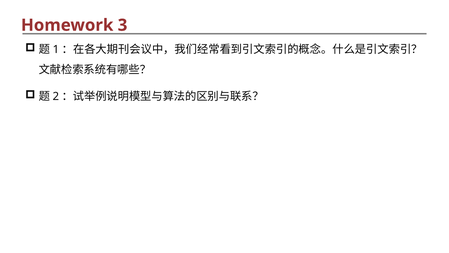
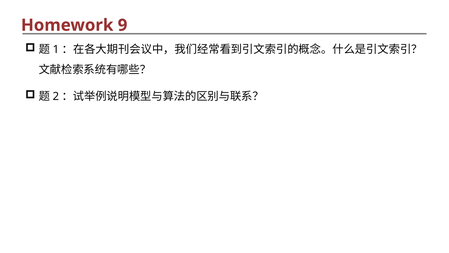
3: 3 -> 9 (123, 25)
